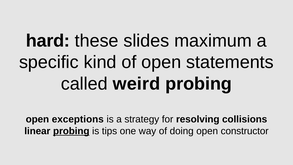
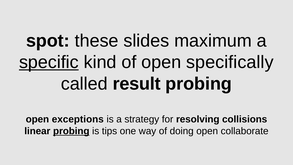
hard: hard -> spot (48, 41)
specific underline: none -> present (49, 62)
statements: statements -> specifically (230, 62)
weird: weird -> result (137, 84)
constructor: constructor -> collaborate (245, 131)
